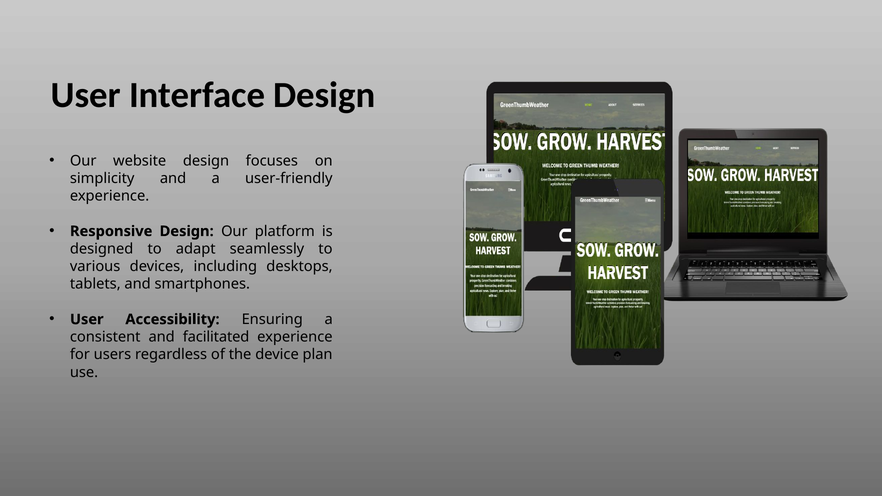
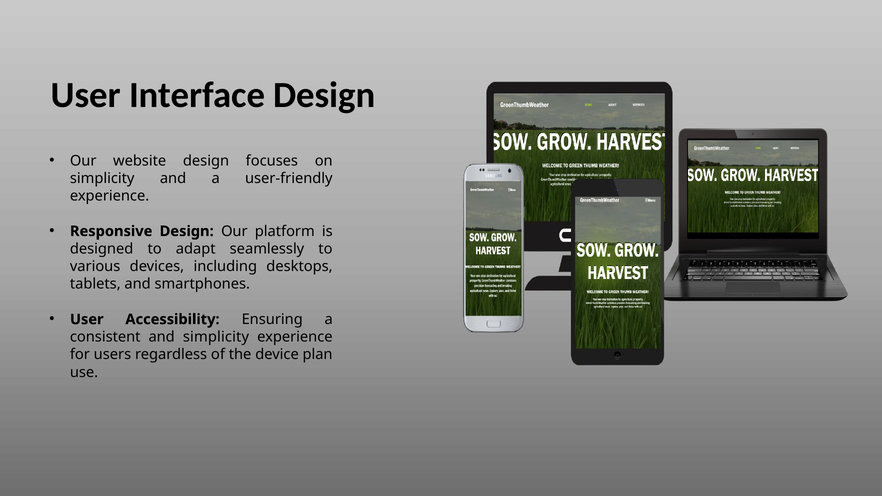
and facilitated: facilitated -> simplicity (216, 337)
